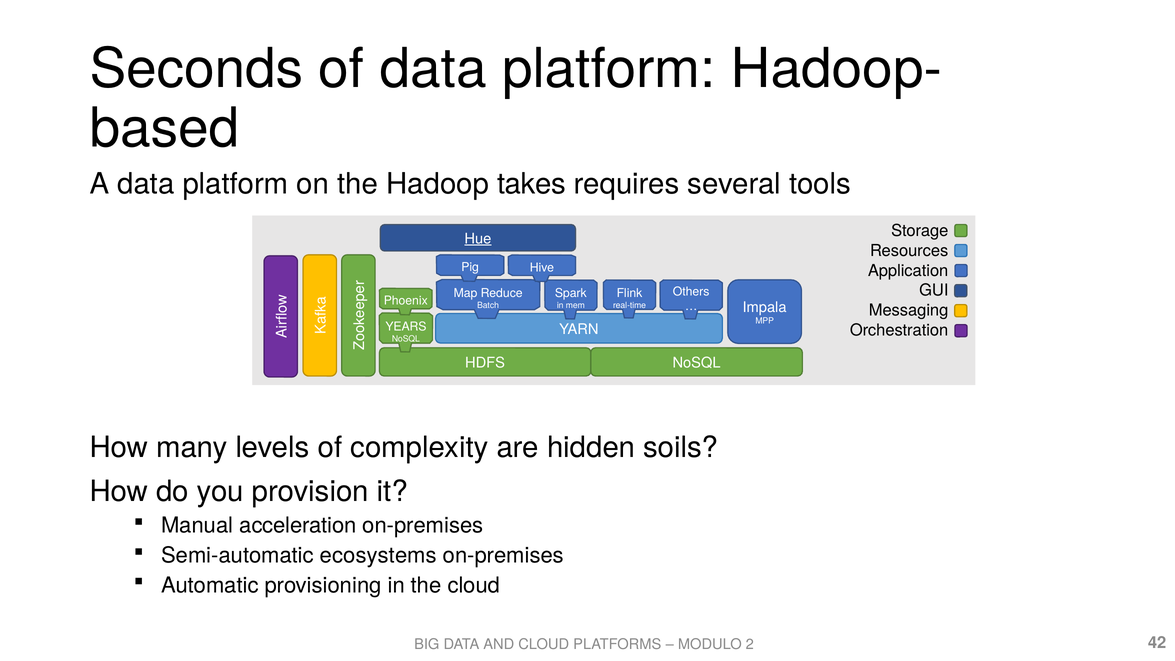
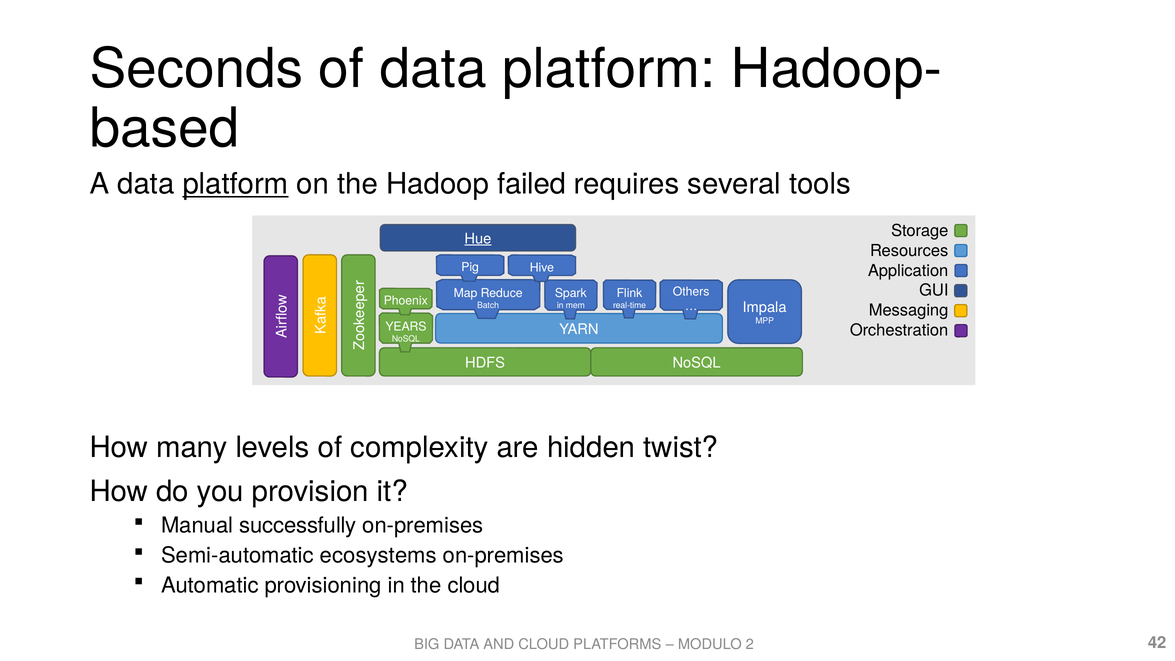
platform underline: none -> present (235, 184)
takes: takes -> failed (532, 184)
soils: soils -> twist (681, 448)
acceleration: acceleration -> successfully (298, 526)
